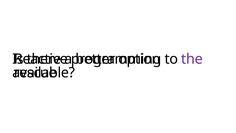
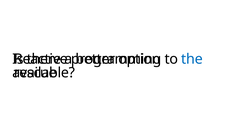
the colour: purple -> blue (192, 59)
